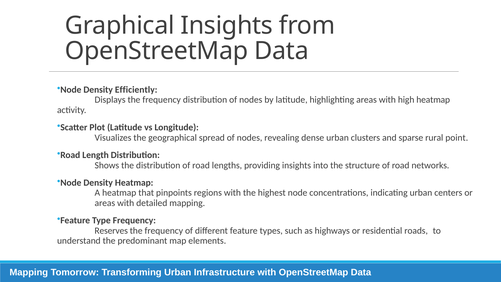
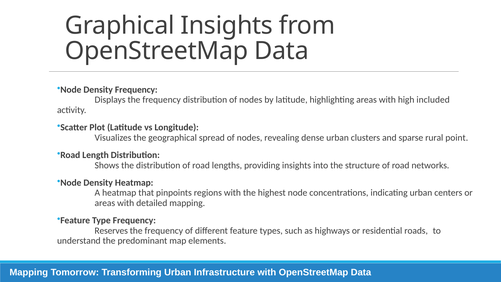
Density Efficiently: Efficiently -> Frequency (136, 90)
high heatmap: heatmap -> included (433, 100)
